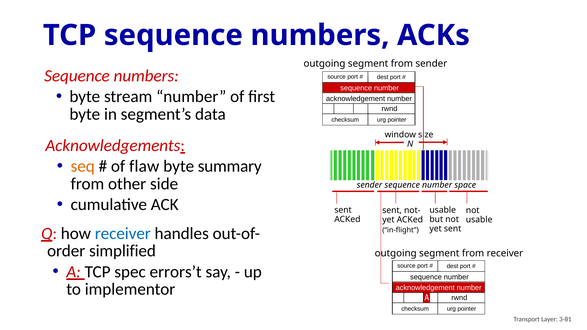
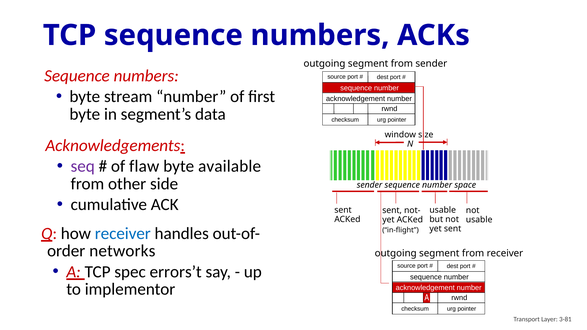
seq colour: orange -> purple (83, 166)
summary: summary -> available (230, 166)
simplified: simplified -> networks (122, 251)
